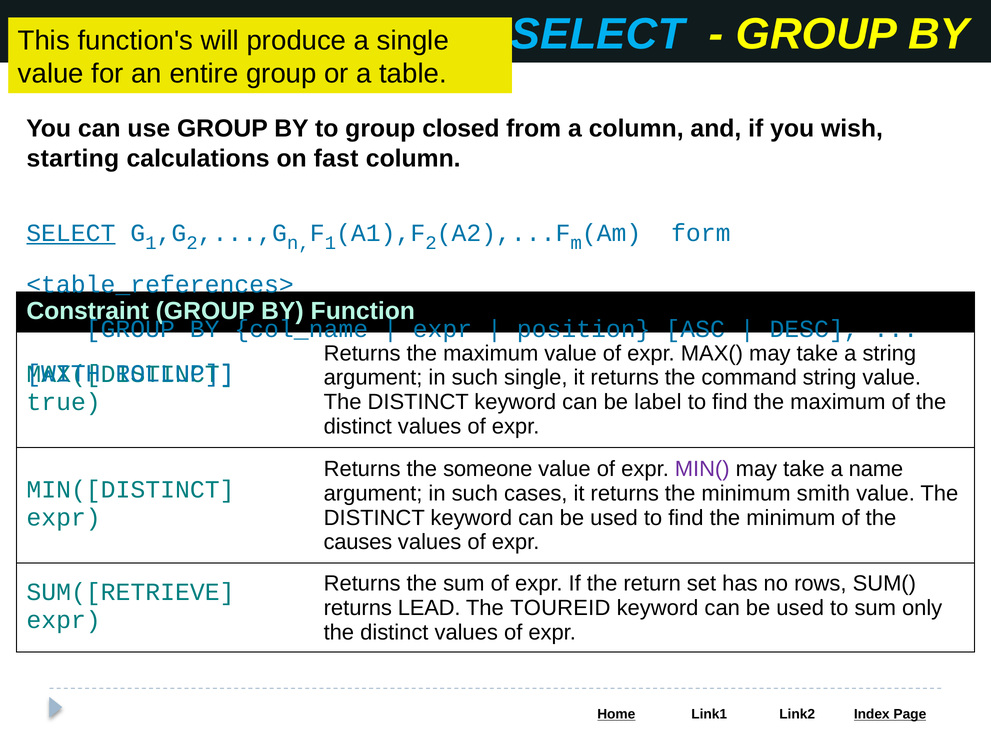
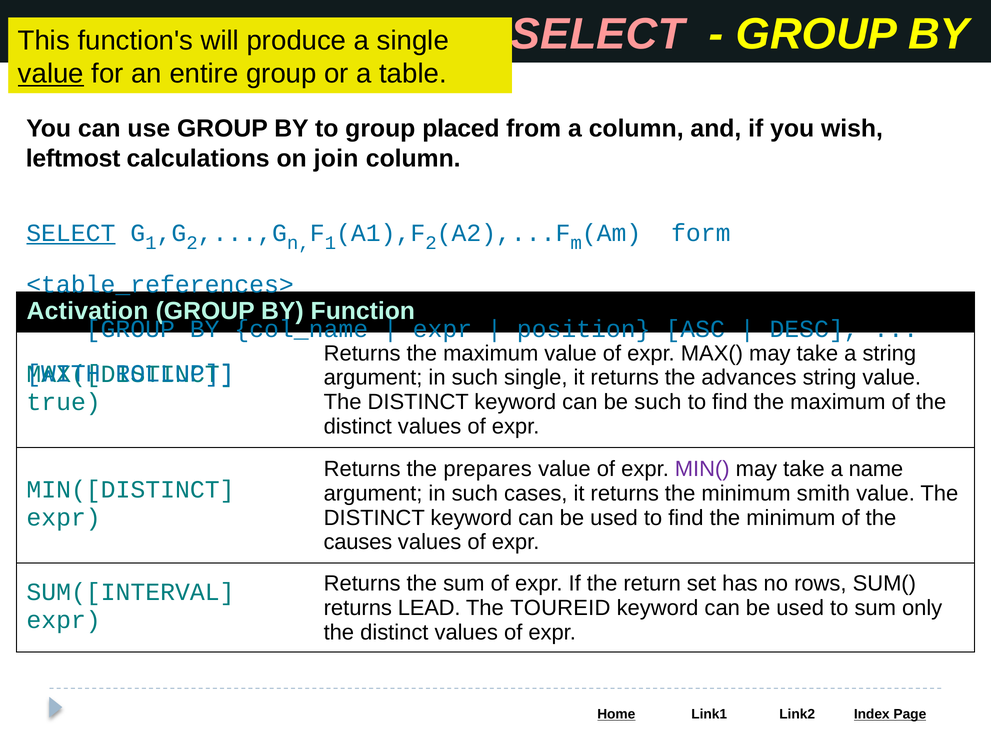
SELECT colour: light blue -> pink (598, 34)
value underline: none -> present (51, 74)
closed: closed -> placed (461, 129)
starting: starting -> leftmost (73, 159)
fast: fast -> join (336, 159)
Constraint: Constraint -> Activation (87, 311)
command: command -> advances (749, 378)
be label: label -> such (658, 402)
someone: someone -> prepares (488, 469)
SUM([RETRIEVE: SUM([RETRIEVE -> SUM([INTERVAL (130, 592)
